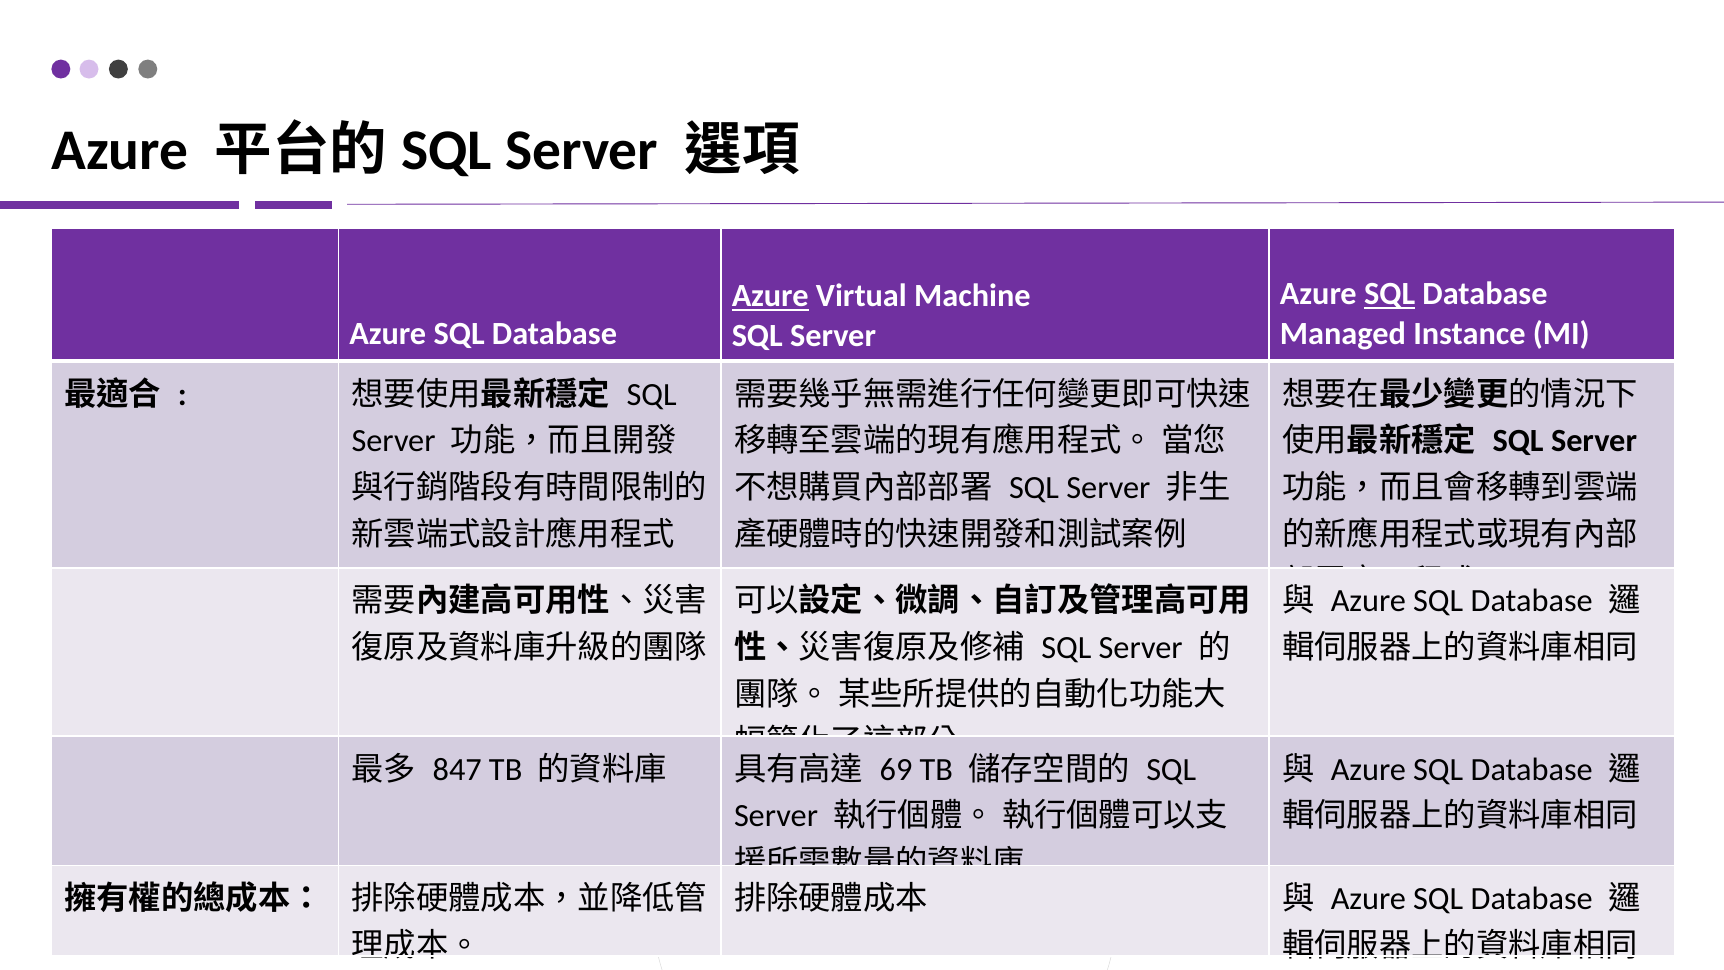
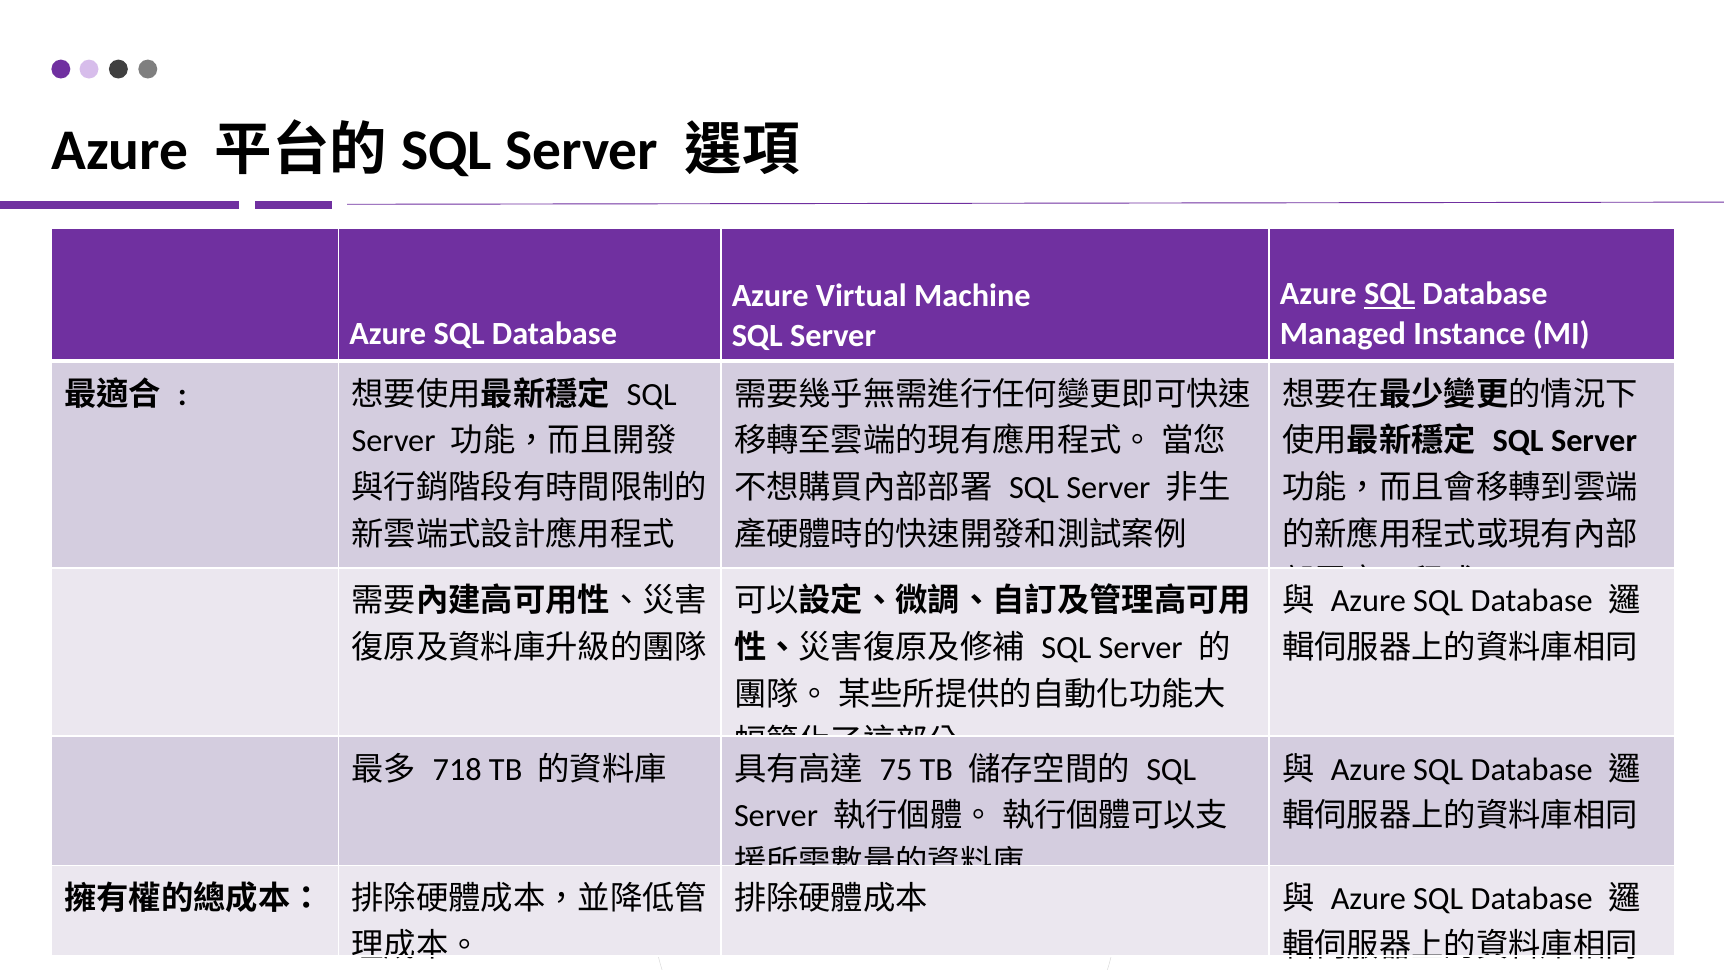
Azure underline: present -> none (770, 296)
847: 847 -> 718 (457, 769)
69: 69 -> 75 (896, 769)
